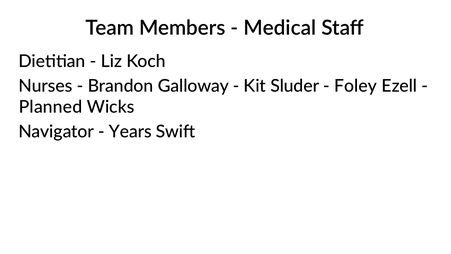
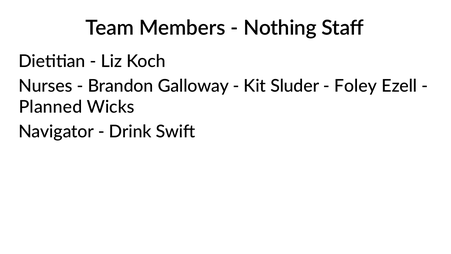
Medical: Medical -> Nothing (280, 28)
Years: Years -> Drink (130, 132)
